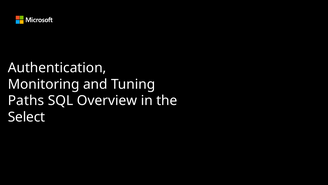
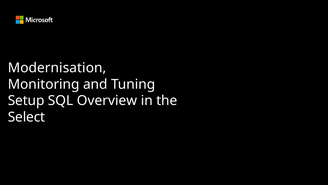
Authentication: Authentication -> Modernisation (57, 68)
Paths: Paths -> Setup (26, 100)
